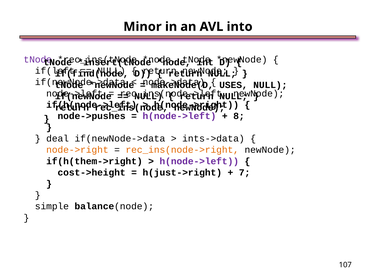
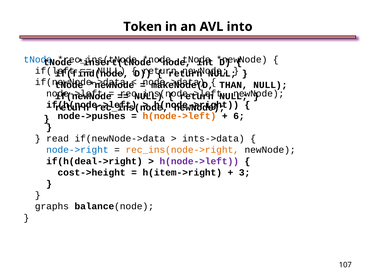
Minor: Minor -> Token (143, 27)
tNode colour: purple -> blue (38, 60)
USES: USES -> THAN (233, 85)
h(node->left colour: purple -> orange (179, 116)
8: 8 -> 6 (239, 116)
deal: deal -> read (58, 139)
node->right colour: orange -> blue (77, 150)
if(h(them->right: if(h(them->right -> if(h(deal->right (94, 161)
h(just->right: h(just->right -> h(item->right (182, 173)
7: 7 -> 3 (245, 173)
simple: simple -> graphs (52, 207)
